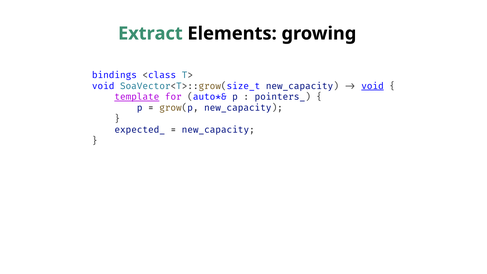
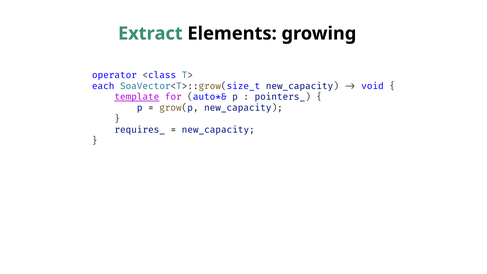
bindings: bindings -> operator (114, 75)
void: void -> each (103, 86)
void underline: present -> none (373, 86)
expected_: expected_ -> requires_ (140, 130)
